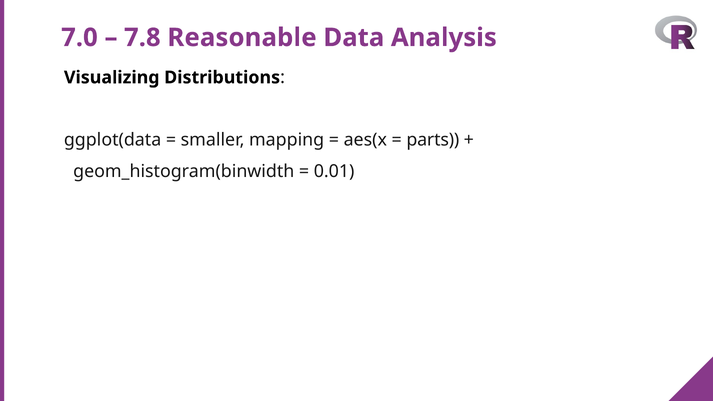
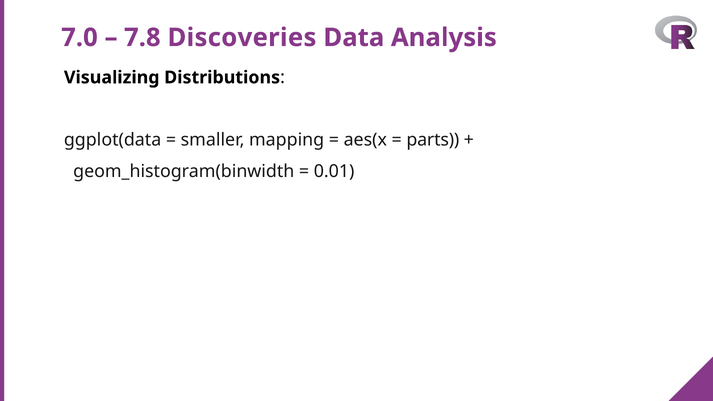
Reasonable: Reasonable -> Discoveries (242, 38)
